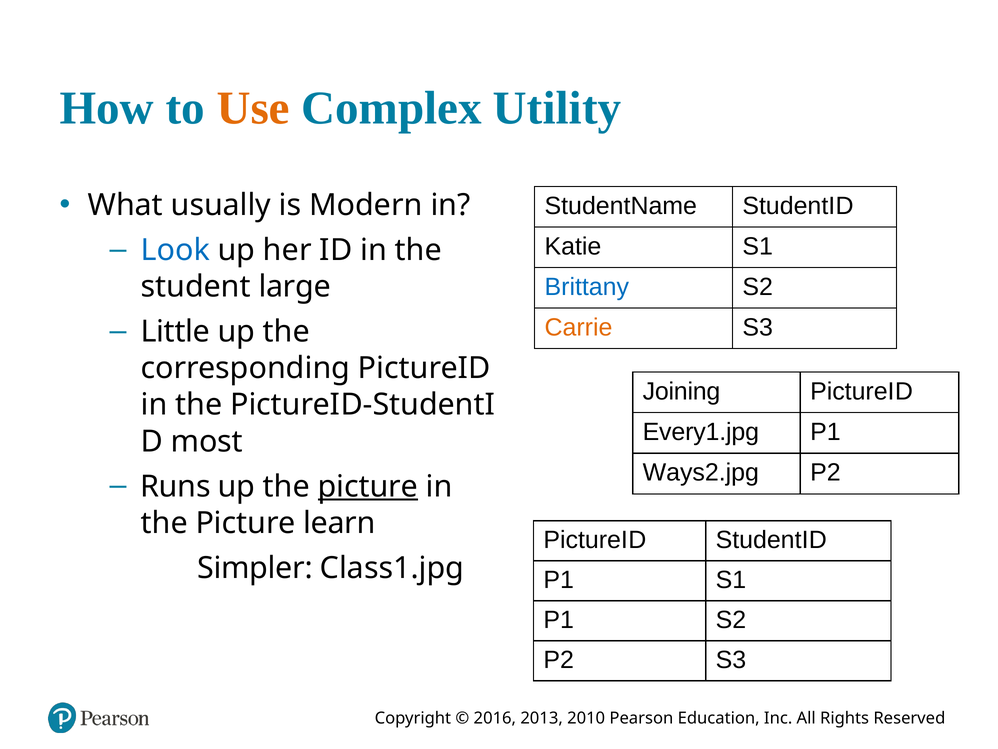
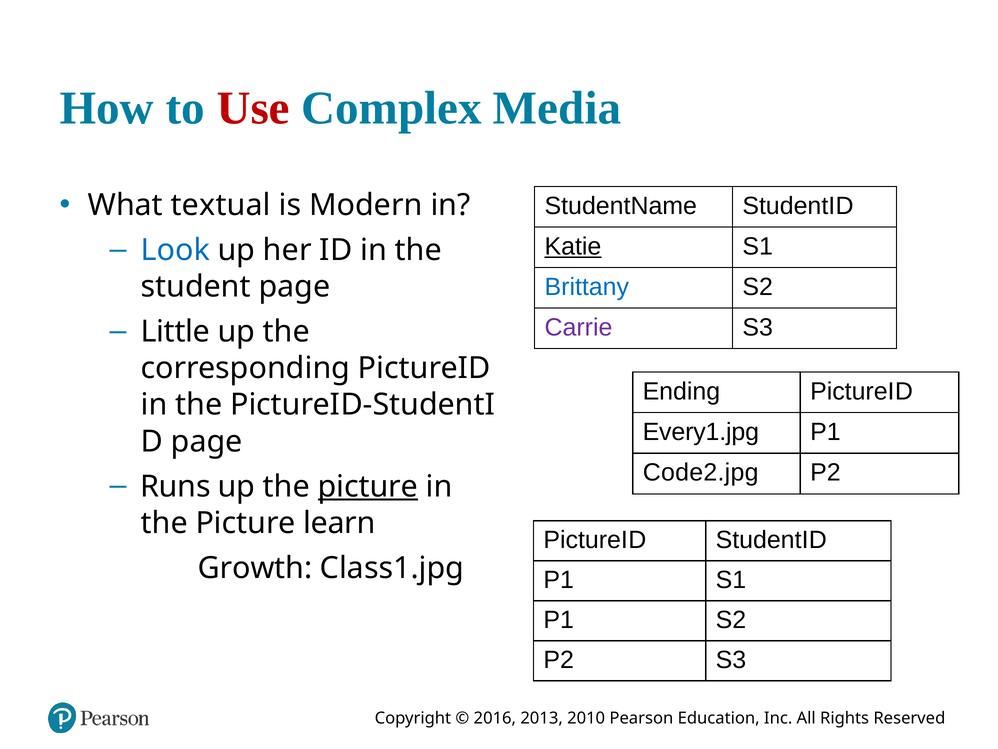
Use colour: orange -> red (253, 108)
Utility: Utility -> Media (557, 108)
usually: usually -> textual (221, 205)
Katie underline: none -> present (573, 246)
student large: large -> page (295, 287)
Carrie colour: orange -> purple (579, 327)
Joining: Joining -> Ending (681, 391)
D most: most -> page (207, 441)
Ways2.jpg: Ways2.jpg -> Code2.jpg (701, 472)
Simpler: Simpler -> Growth (255, 568)
